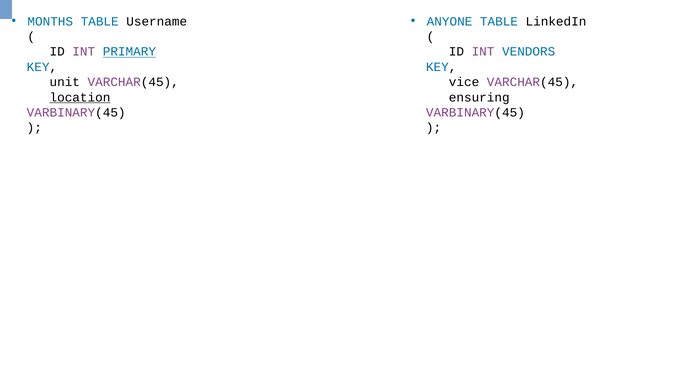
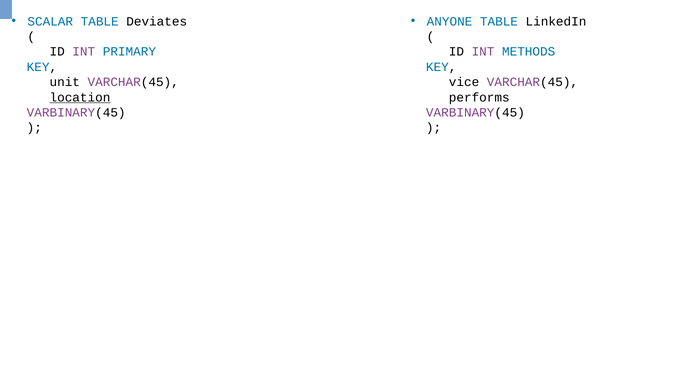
MONTHS: MONTHS -> SCALAR (50, 21)
Username: Username -> Deviates (157, 21)
PRIMARY underline: present -> none (129, 52)
VENDORS: VENDORS -> METHODS (529, 52)
ensuring: ensuring -> performs (479, 97)
